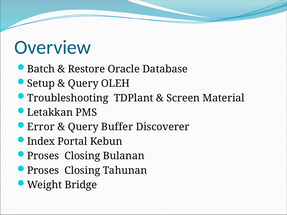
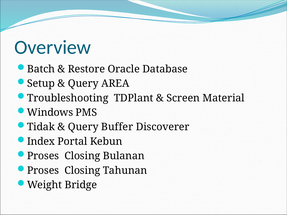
OLEH: OLEH -> AREA (115, 84)
Letakkan: Letakkan -> Windows (50, 113)
Error: Error -> Tidak (41, 127)
